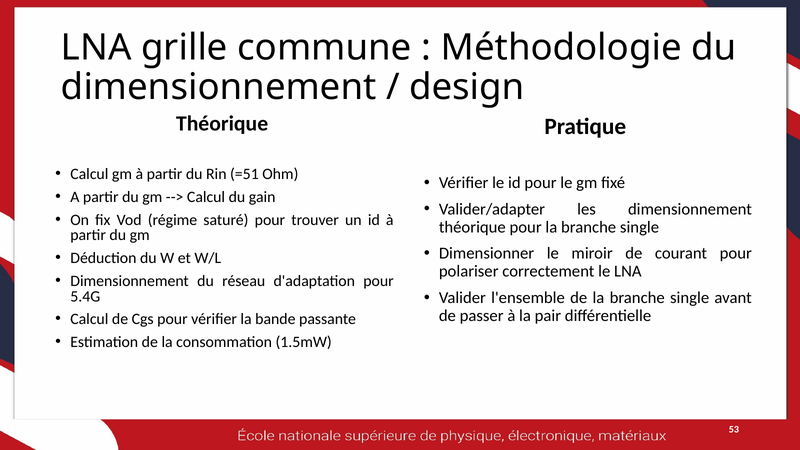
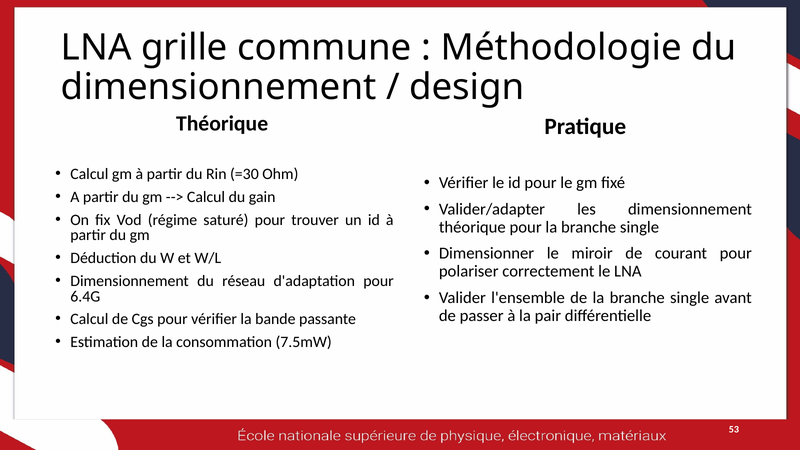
=51: =51 -> =30 (244, 174)
5.4G: 5.4G -> 6.4G (85, 296)
1.5mW: 1.5mW -> 7.5mW (304, 342)
